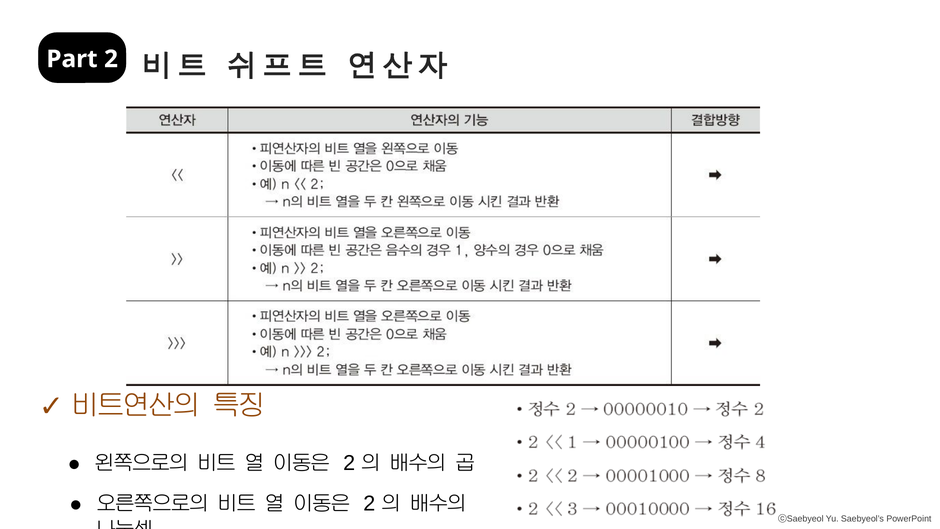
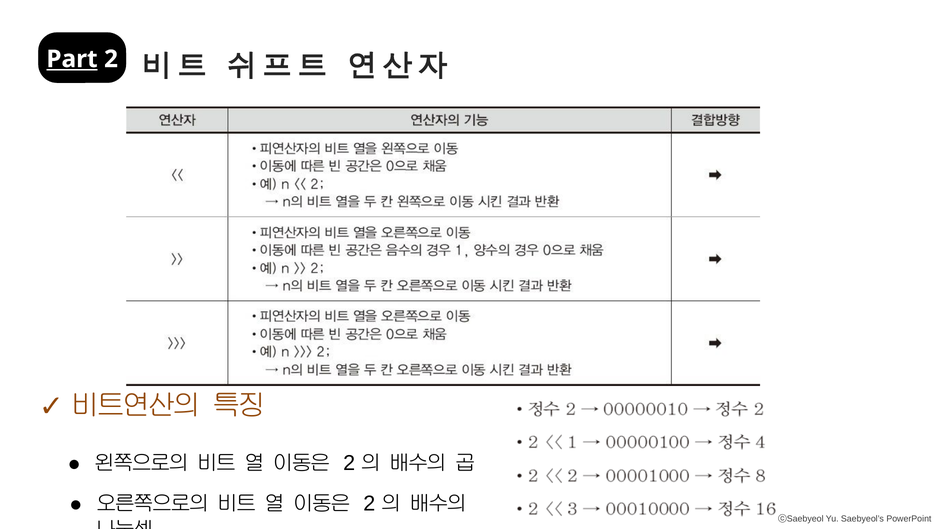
Part underline: none -> present (72, 59)
